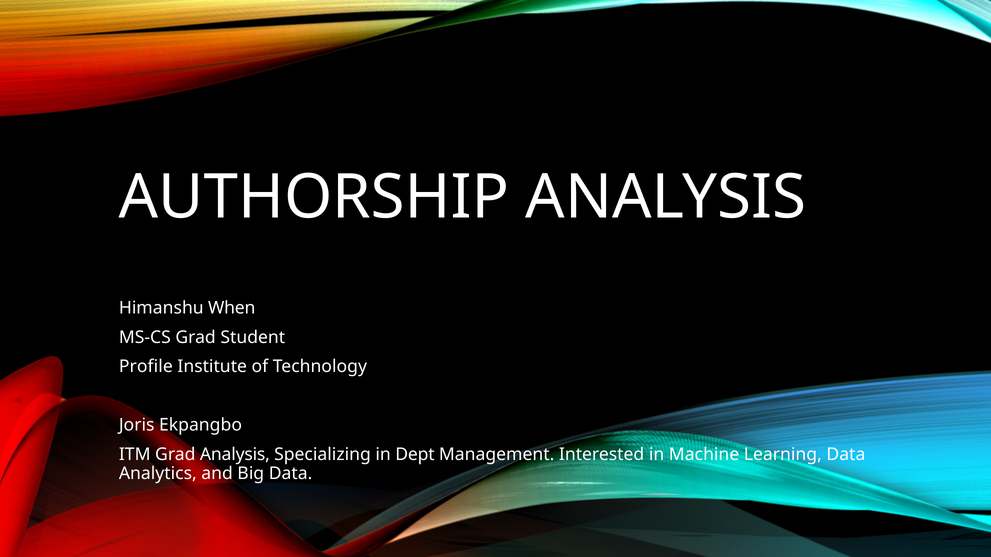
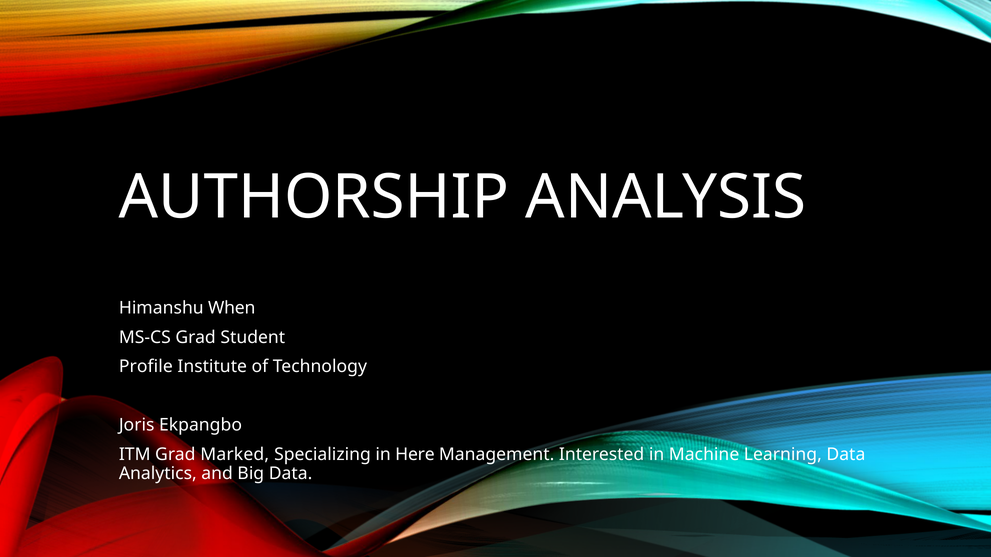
Grad Analysis: Analysis -> Marked (235, 455)
Dept: Dept -> Here (415, 455)
